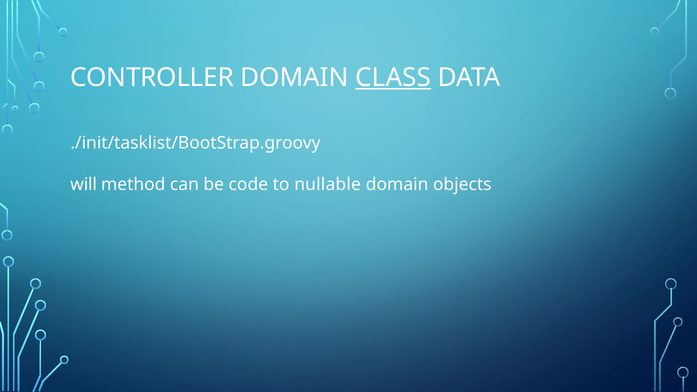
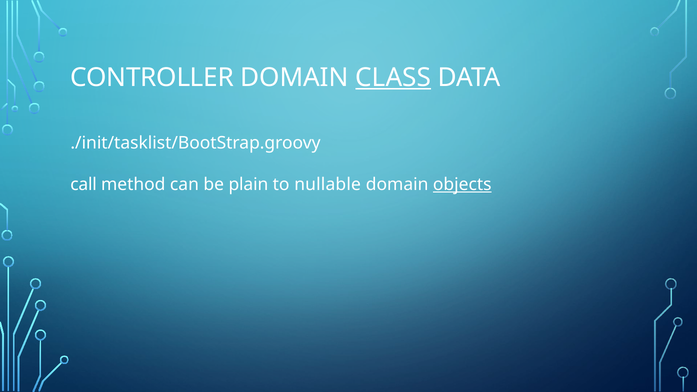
will: will -> call (84, 185)
code: code -> plain (248, 185)
objects underline: none -> present (462, 185)
